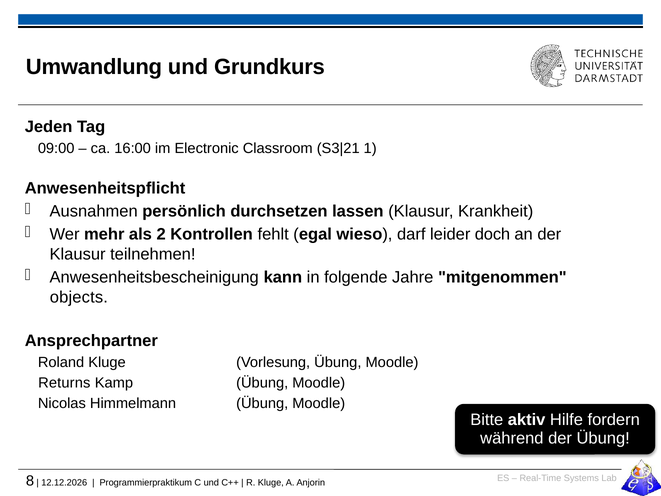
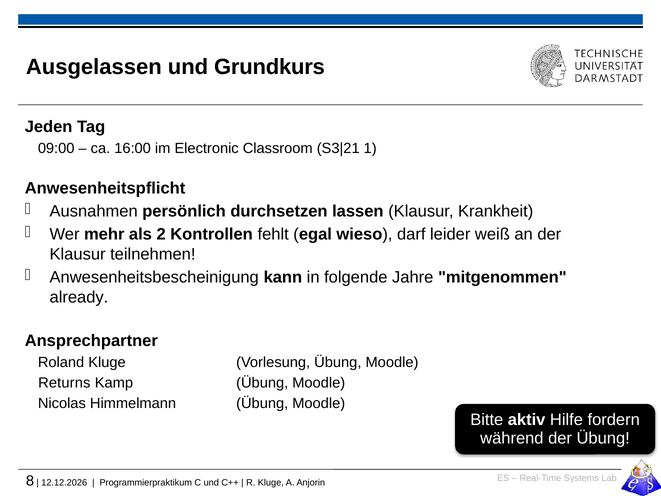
Umwandlung: Umwandlung -> Ausgelassen (94, 67)
doch: doch -> weiß (492, 234)
objects: objects -> already (79, 297)
